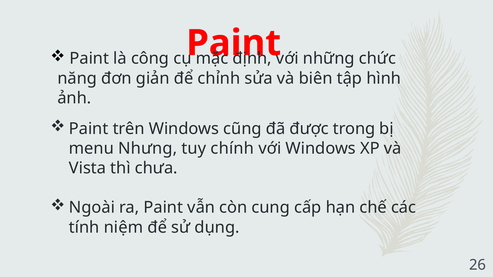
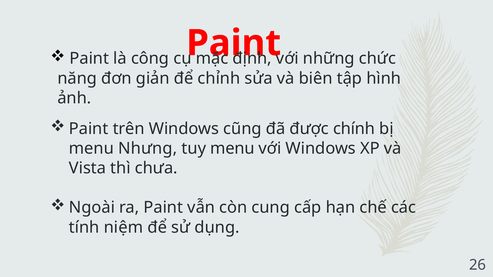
trong: trong -> chính (354, 129)
tuy chính: chính -> menu (232, 149)
